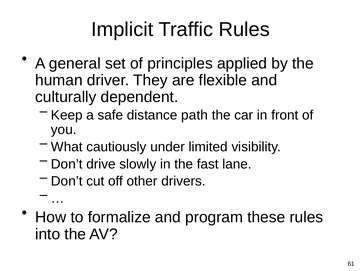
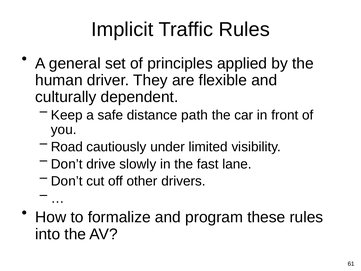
What: What -> Road (67, 147)
